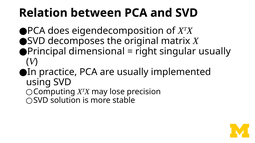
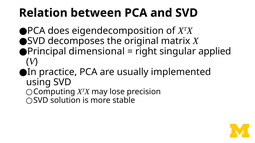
singular usually: usually -> applied (215, 51)
